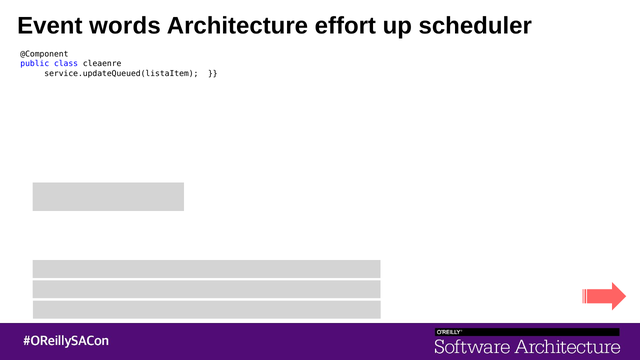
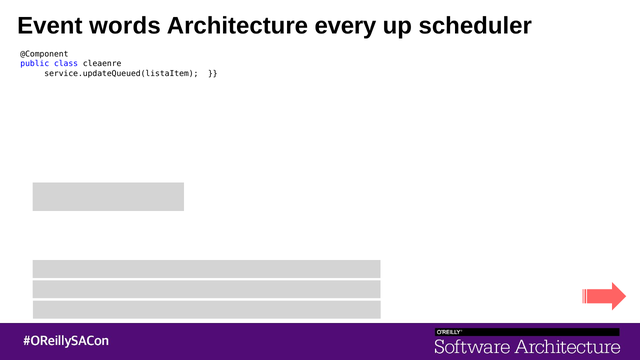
effort: effort -> every (345, 26)
